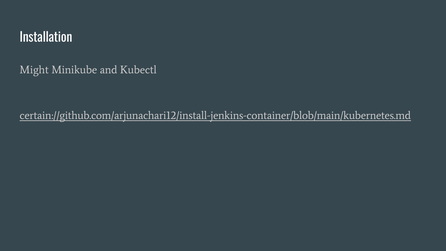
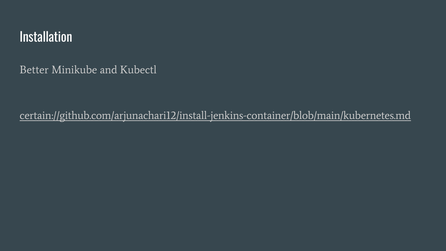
Might: Might -> Better (34, 70)
